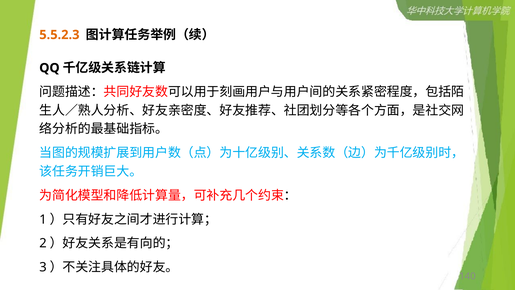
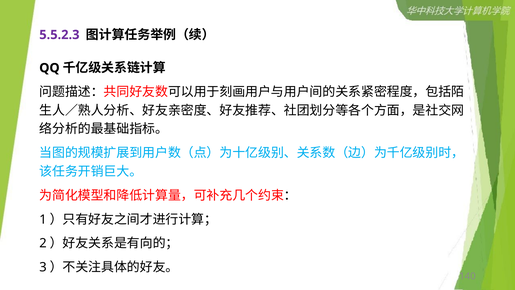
5.5.2.3 colour: orange -> purple (59, 35)
